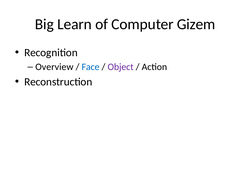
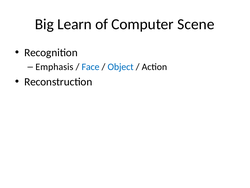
Gizem: Gizem -> Scene (196, 24)
Overview: Overview -> Emphasis (54, 67)
Object colour: purple -> blue (121, 67)
